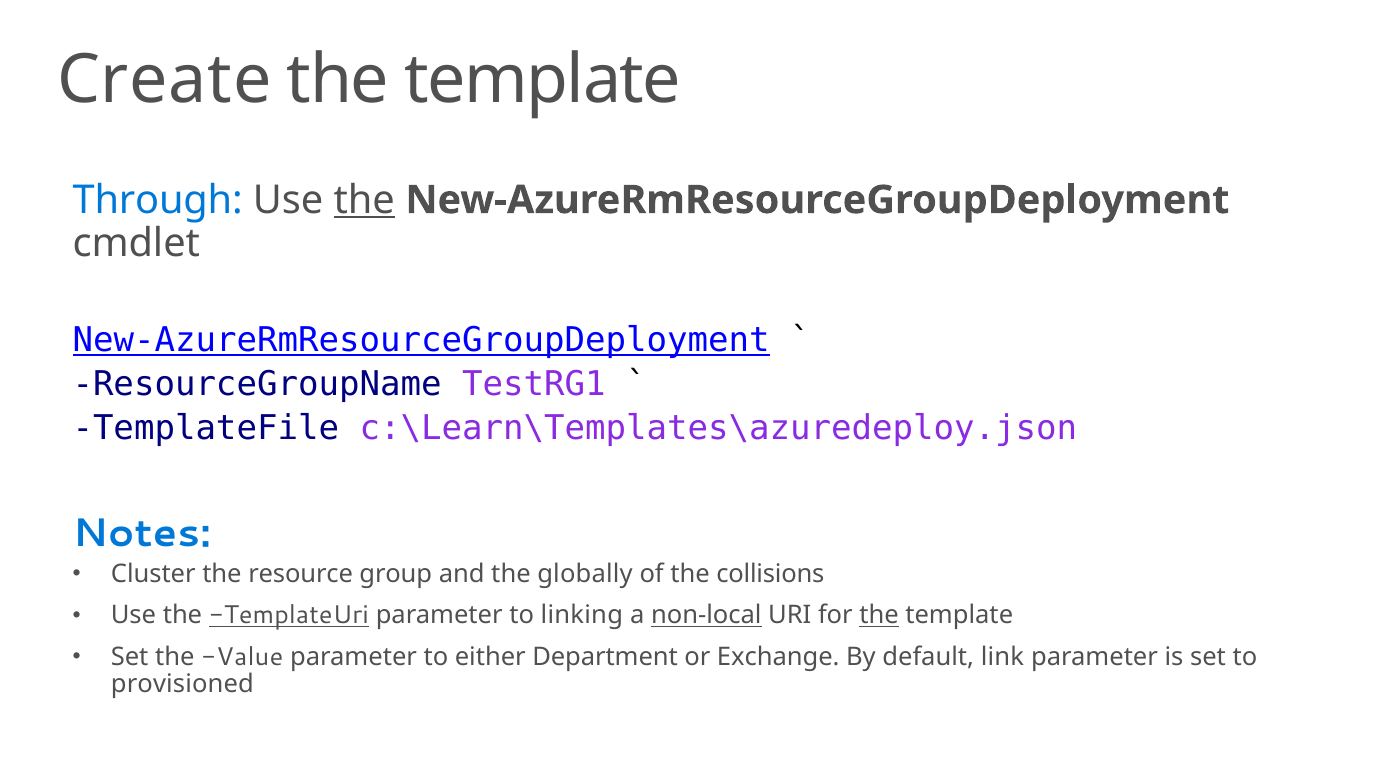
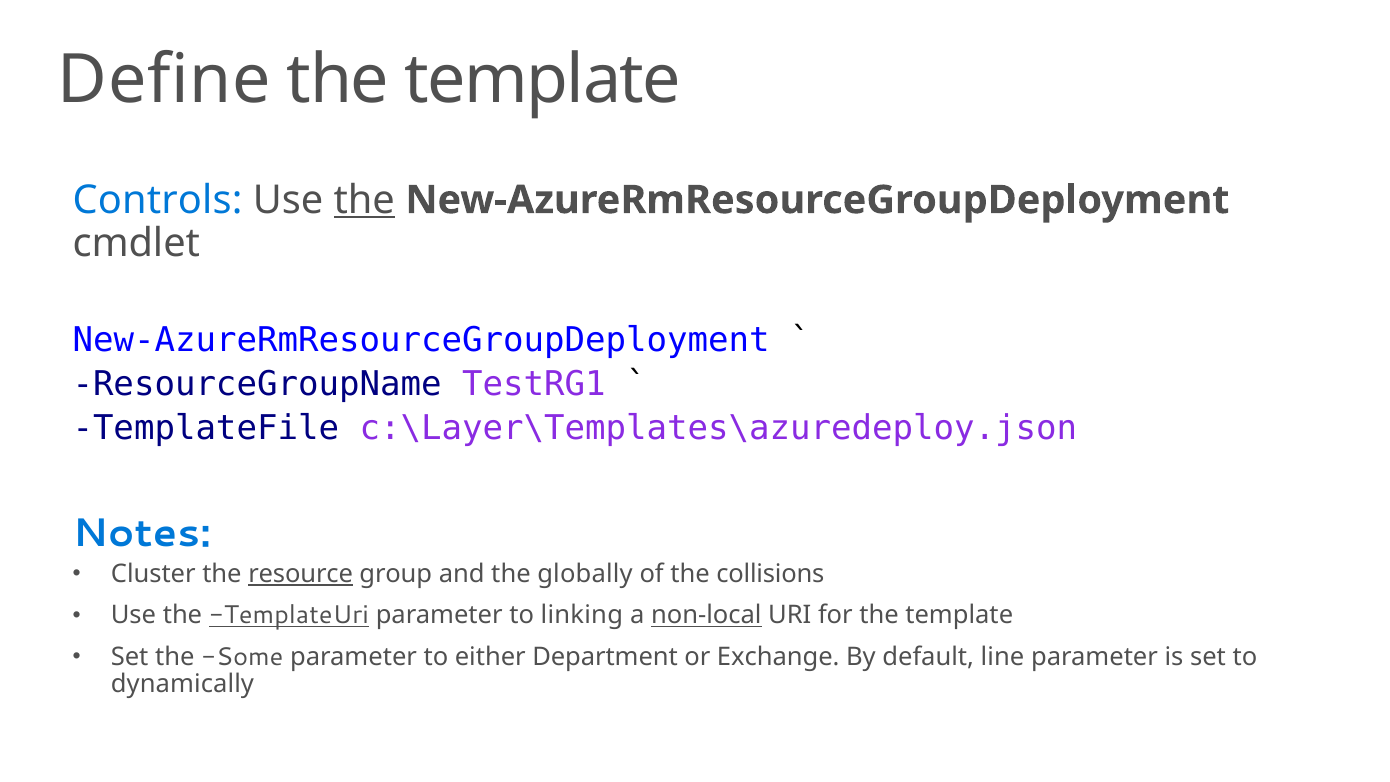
Create: Create -> Define (164, 80)
Through: Through -> Controls (158, 200)
New-AzureRmResourceGroupDeployment underline: present -> none (421, 341)
c:\Learn\Templates\azuredeploy.json: c:\Learn\Templates\azuredeploy.json -> c:\Layer\Templates\azuredeploy.json (718, 428)
resource underline: none -> present (301, 574)
the underline: present -> none (879, 615)
Value: Value -> Some (242, 657)
link: link -> line (1003, 657)
provisioned: provisioned -> dynamically (182, 684)
